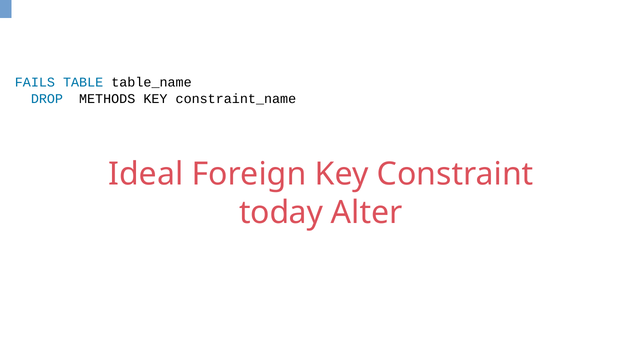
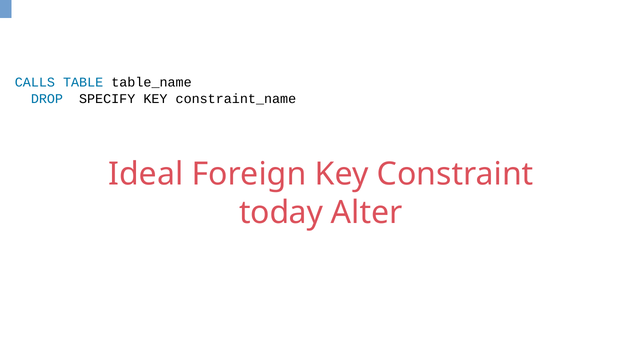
FAILS: FAILS -> CALLS (35, 83)
METHODS: METHODS -> SPECIFY (107, 99)
